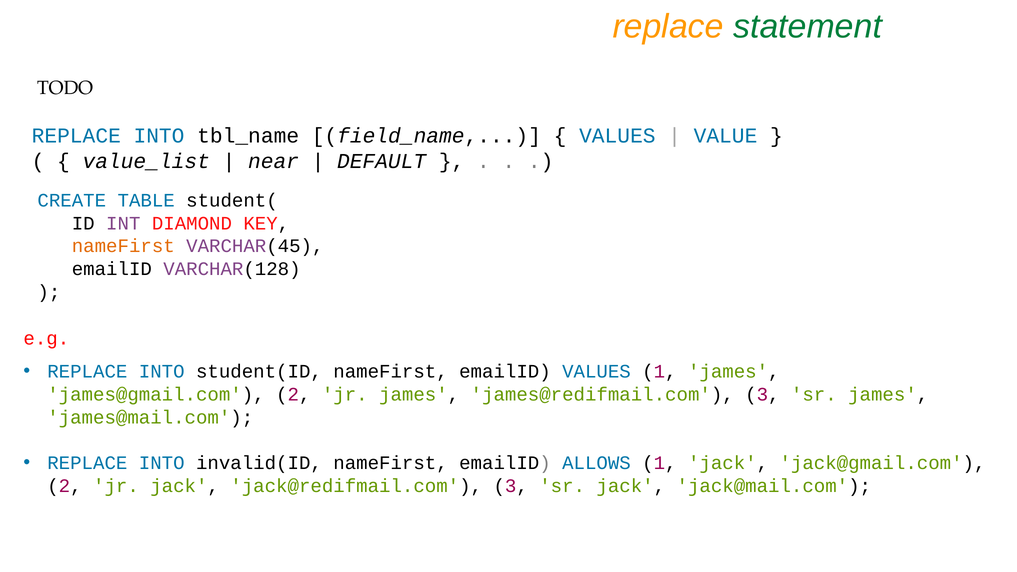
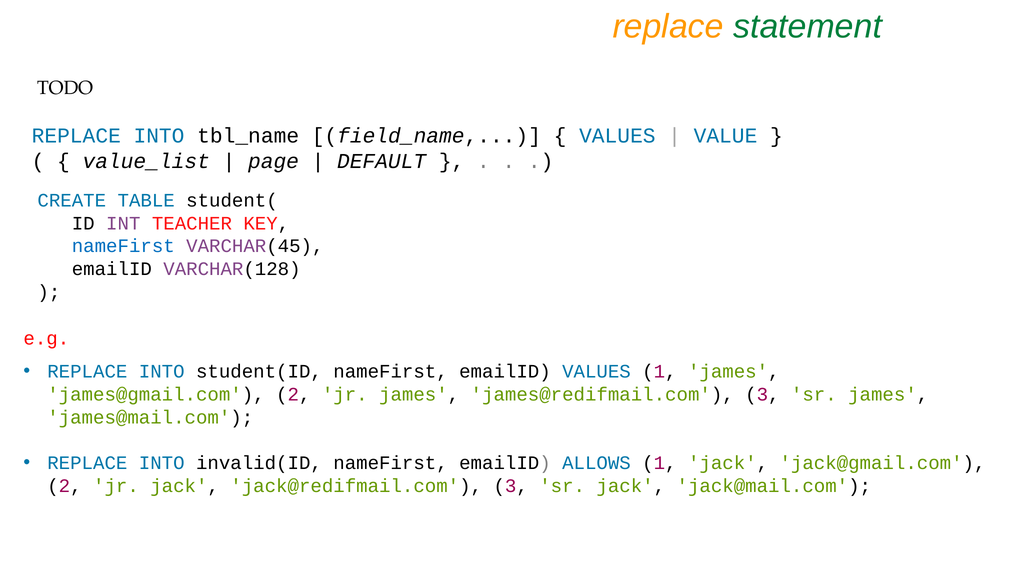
near: near -> page (274, 161)
DIAMOND: DIAMOND -> TEACHER (192, 223)
nameFirst colour: orange -> blue (123, 246)
